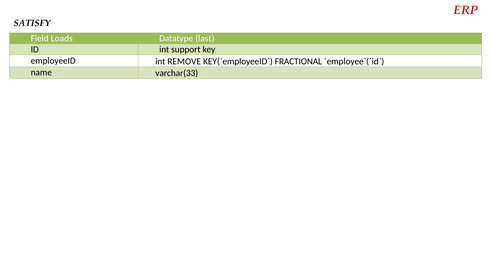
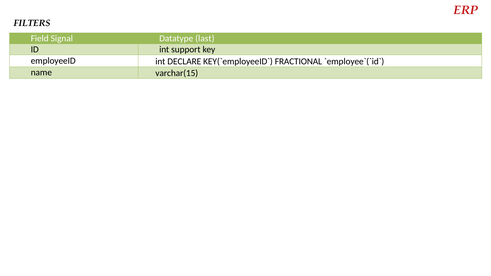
SATISFY: SATISFY -> FILTERS (32, 23)
Loads: Loads -> Signal (62, 39)
REMOVE: REMOVE -> DECLARE (184, 61)
varchar(33: varchar(33 -> varchar(15 (177, 73)
